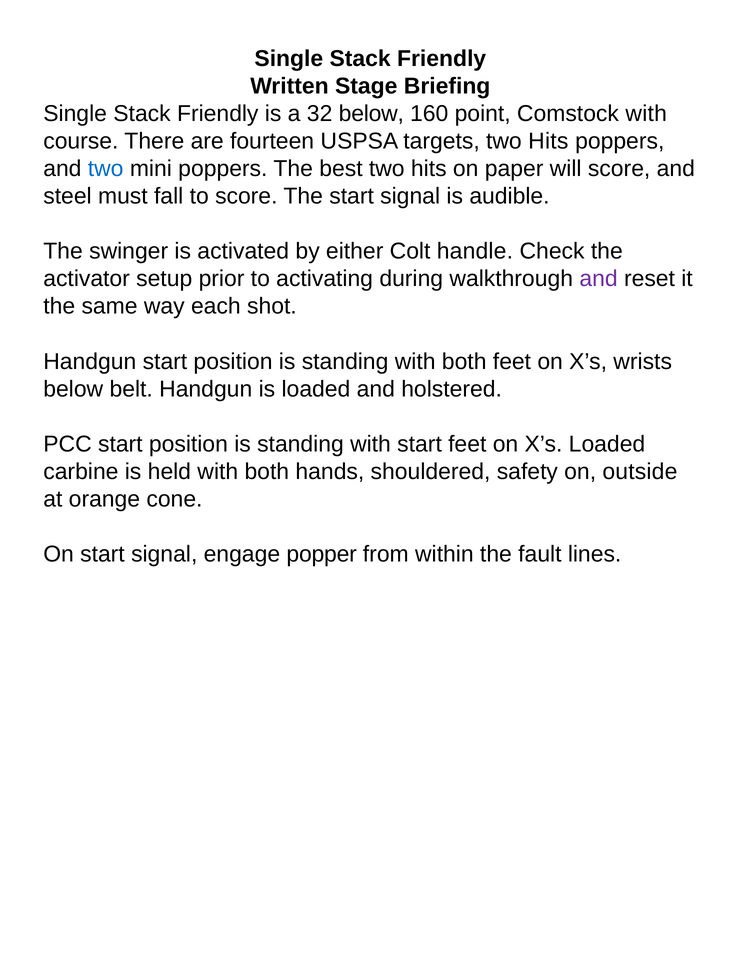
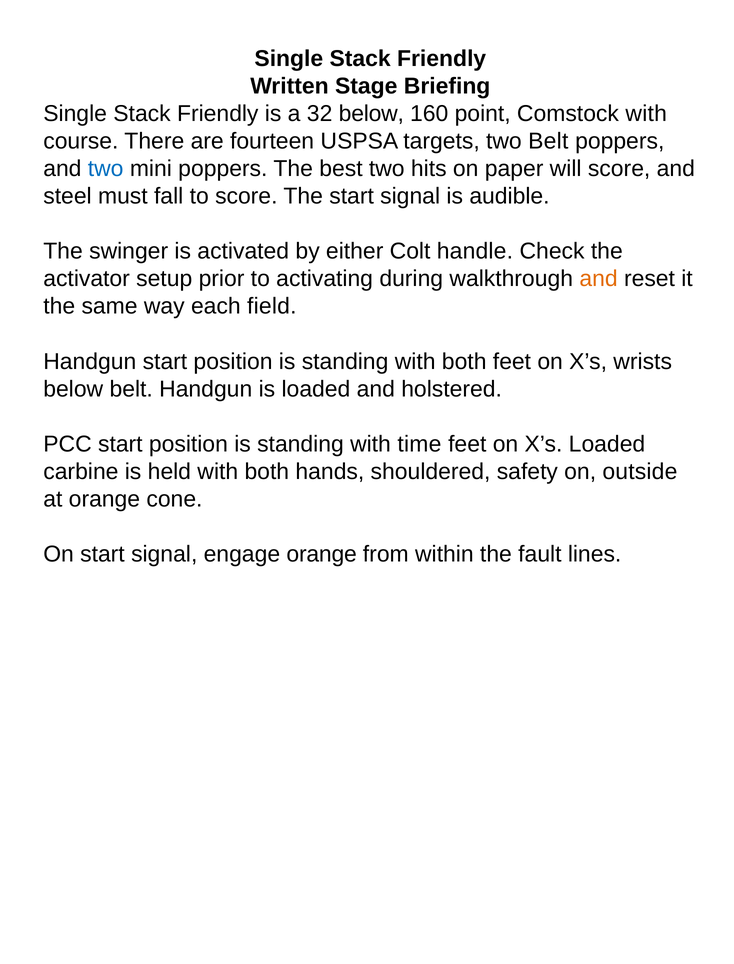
targets two Hits: Hits -> Belt (548, 141)
and colour: purple -> orange (599, 279)
shot: shot -> field (272, 306)
with start: start -> time (419, 444)
engage popper: popper -> orange (322, 554)
